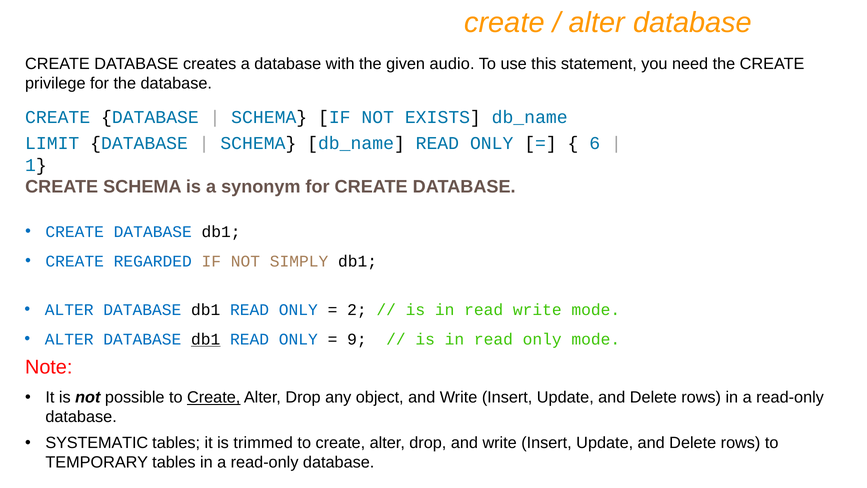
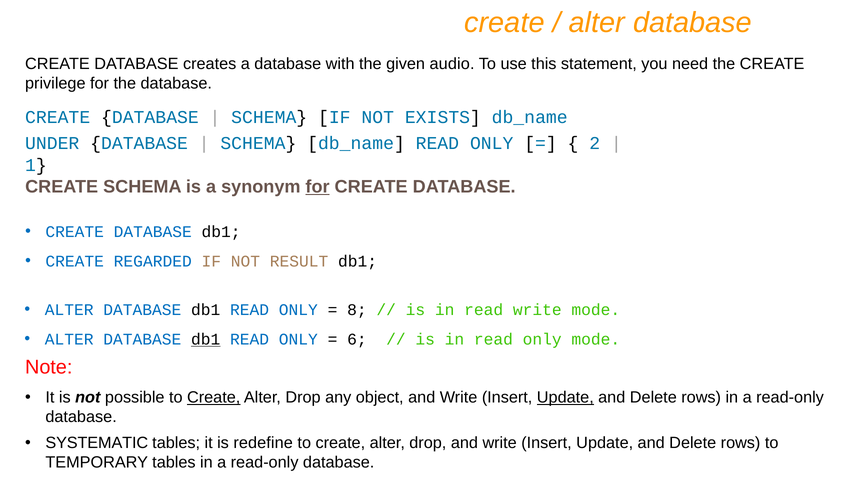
LIMIT: LIMIT -> UNDER (52, 143)
6: 6 -> 2 (595, 143)
for underline: none -> present (318, 187)
SIMPLY: SIMPLY -> RESULT (299, 261)
2: 2 -> 8 (357, 310)
9: 9 -> 6 (357, 339)
Update underline: none -> present (565, 397)
trimmed: trimmed -> redefine (263, 443)
